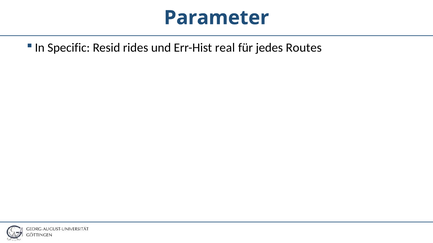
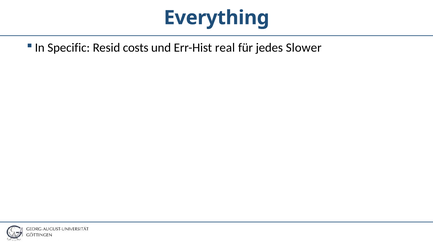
Parameter: Parameter -> Everything (217, 18)
rides: rides -> costs (136, 48)
Routes: Routes -> Slower (304, 48)
